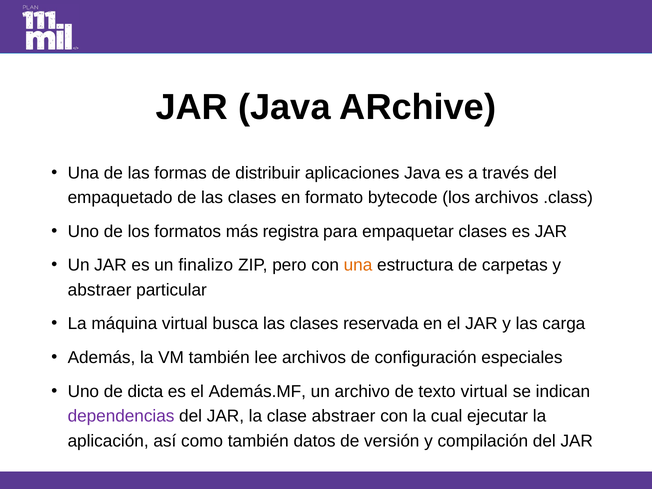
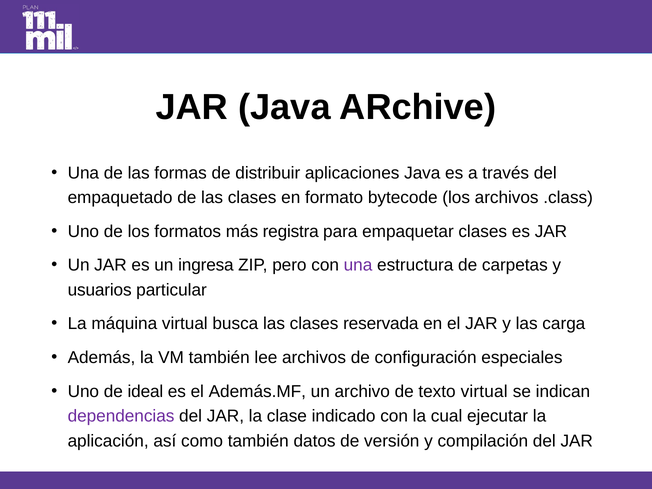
finalizo: finalizo -> ingresa (206, 265)
una colour: orange -> purple (358, 265)
abstraer: abstraer -> usuarios (100, 290)
dicta: dicta -> ideal (145, 391)
clase abstraer: abstraer -> indicado (344, 416)
